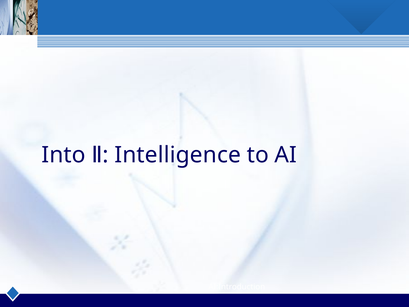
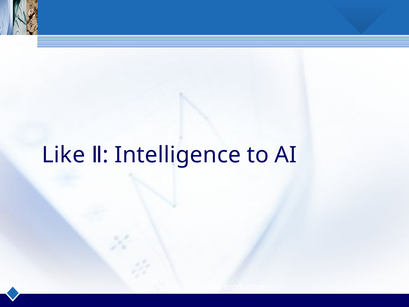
Into: Into -> Like (63, 155)
